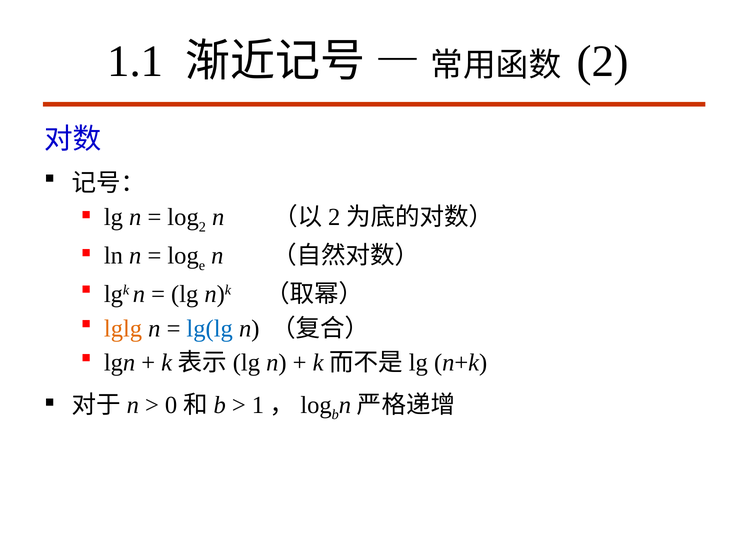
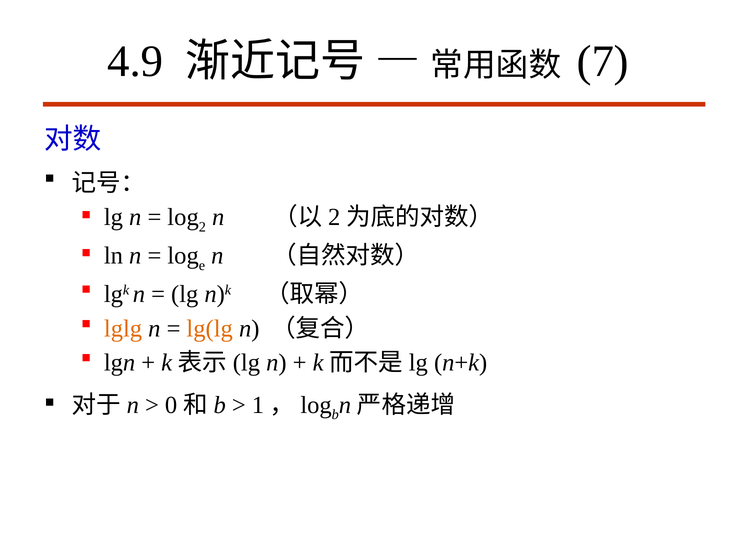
1.1: 1.1 -> 4.9 (135, 61)
2: 2 -> 7 (603, 61)
lg(lg colour: blue -> orange (210, 329)
